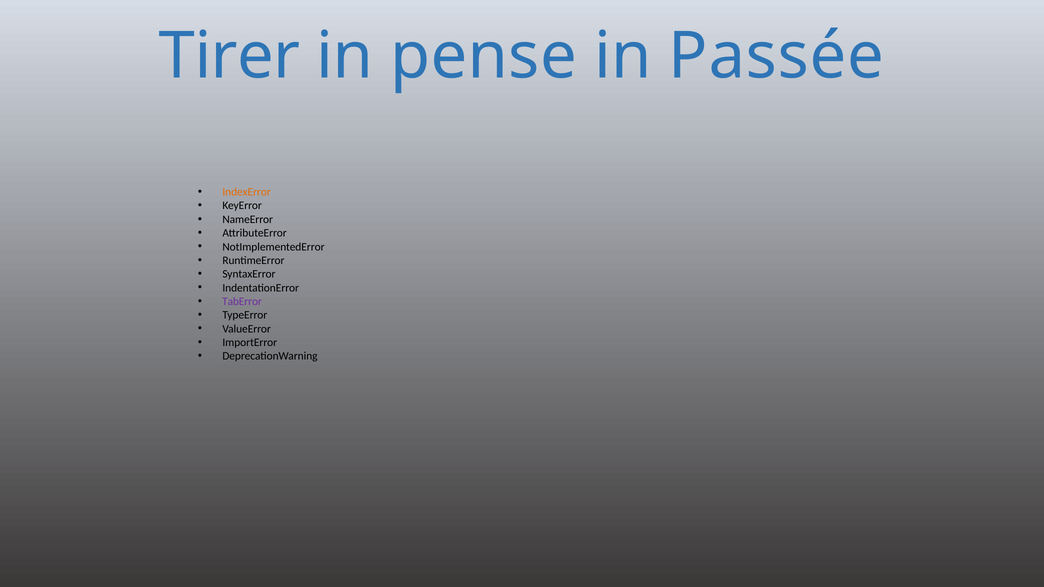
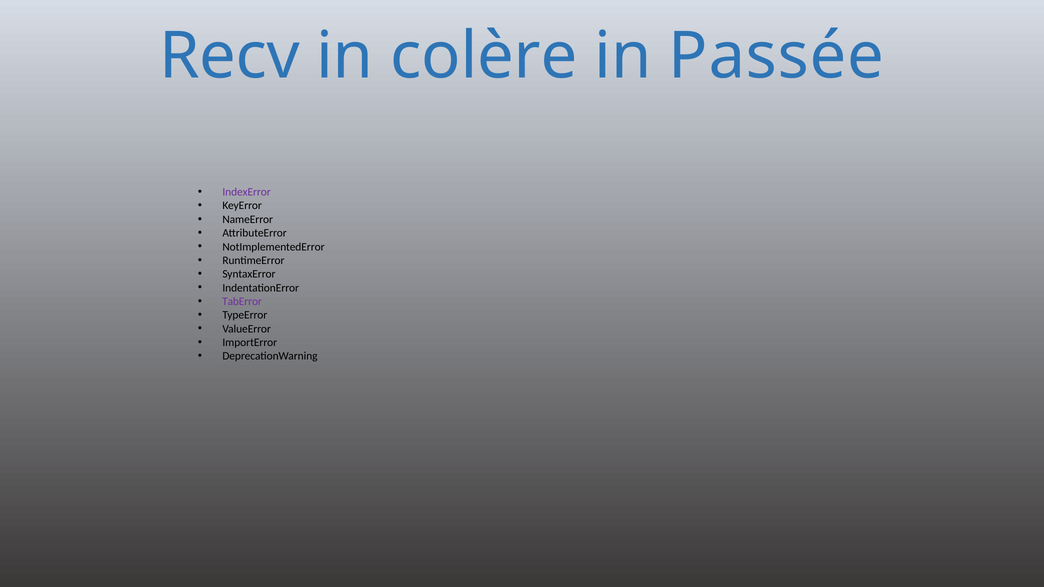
Tirer: Tirer -> Recv (229, 56)
pense: pense -> colère (484, 56)
IndexError colour: orange -> purple (247, 192)
